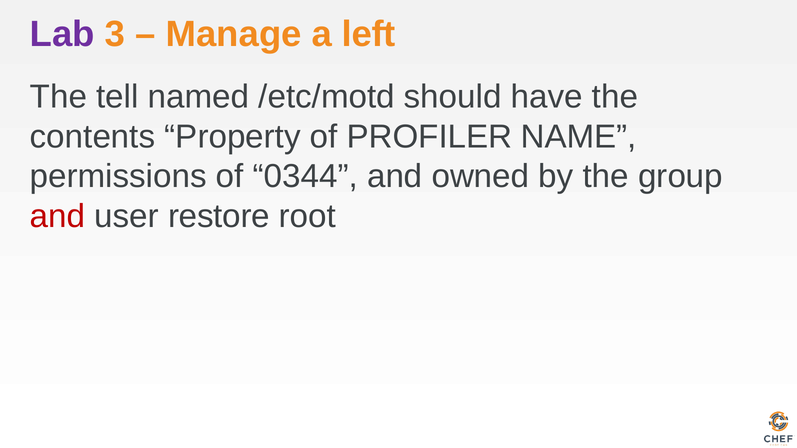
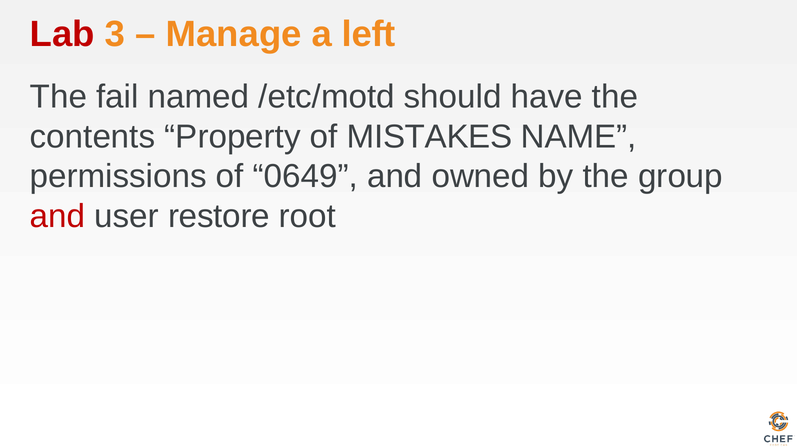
Lab colour: purple -> red (62, 34)
tell: tell -> fail (117, 97)
PROFILER: PROFILER -> MISTAKES (430, 137)
0344: 0344 -> 0649 (305, 177)
